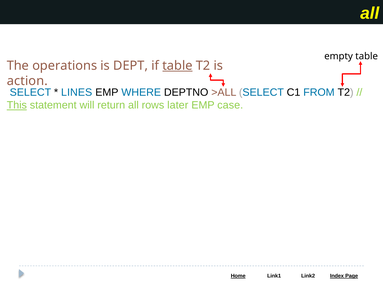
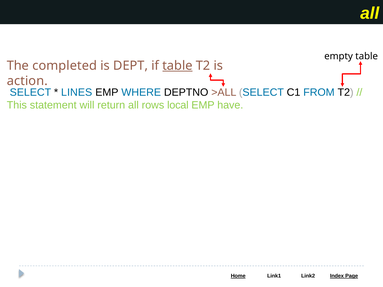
operations: operations -> completed (65, 66)
This underline: present -> none (17, 105)
later: later -> local (178, 105)
case: case -> have (230, 105)
